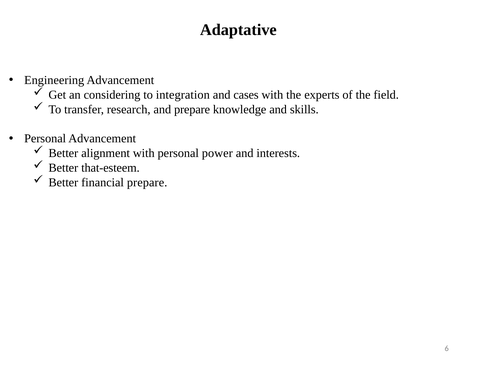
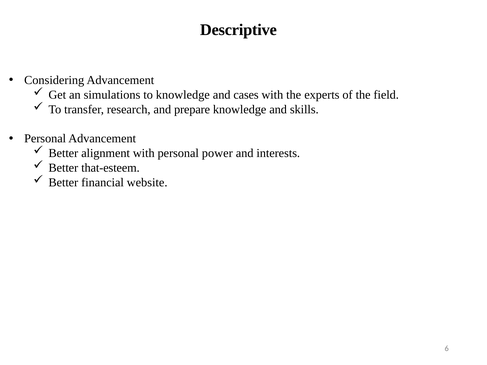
Adaptative: Adaptative -> Descriptive (238, 30)
Engineering: Engineering -> Considering (54, 80)
considering: considering -> simulations (112, 95)
to integration: integration -> knowledge (183, 95)
financial prepare: prepare -> website (147, 183)
